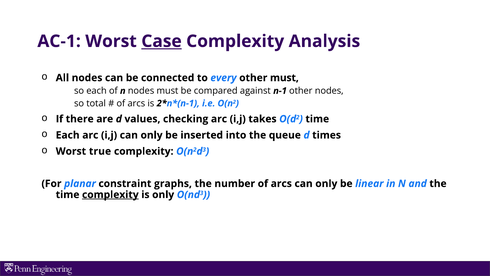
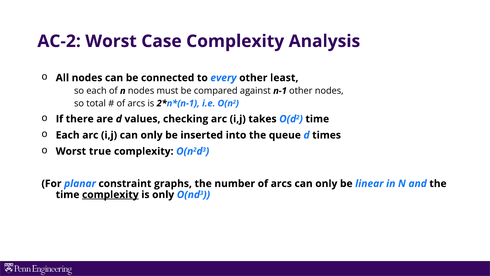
AC-1: AC-1 -> AC-2 (59, 41)
Case underline: present -> none (161, 41)
other must: must -> least (284, 78)
